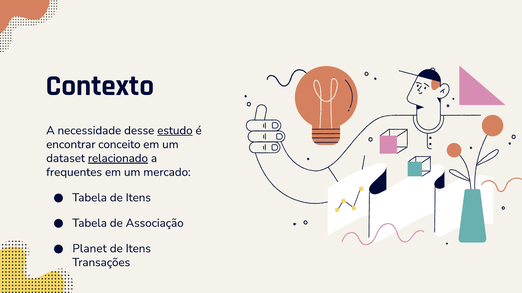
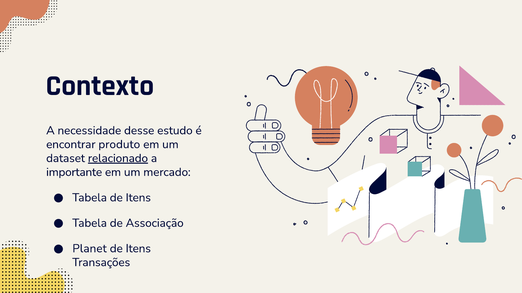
estudo underline: present -> none (175, 131)
conceito: conceito -> produto (119, 145)
frequentes: frequentes -> importante (74, 172)
